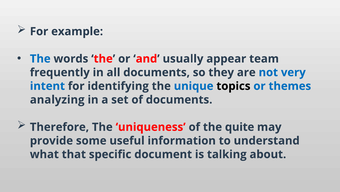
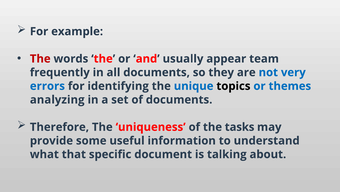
The colour: blue -> red (40, 59)
intent: intent -> errors (47, 86)
quite: quite -> tasks (240, 127)
